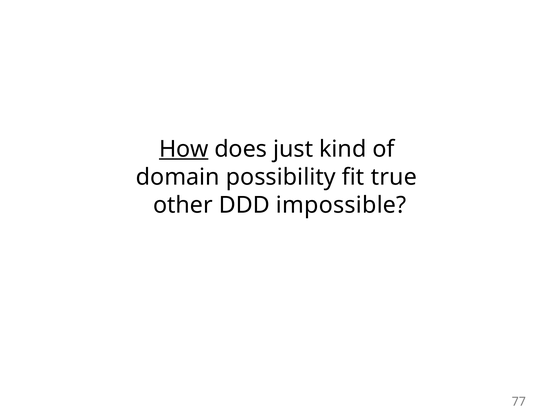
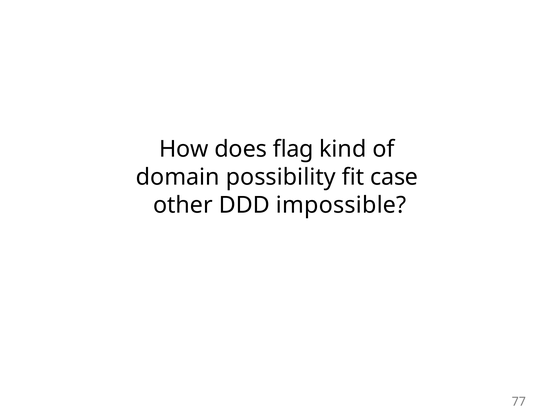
How underline: present -> none (184, 149)
just: just -> flag (293, 149)
true: true -> case (394, 177)
